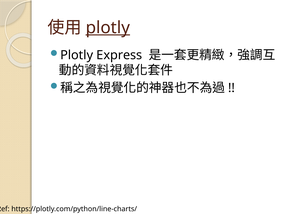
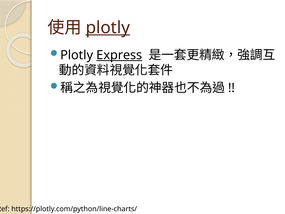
Express underline: none -> present (119, 55)
